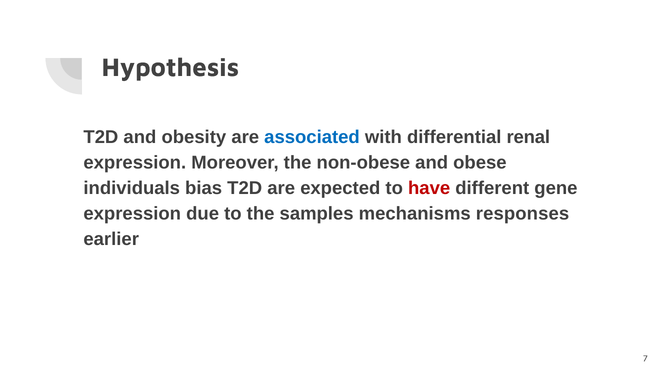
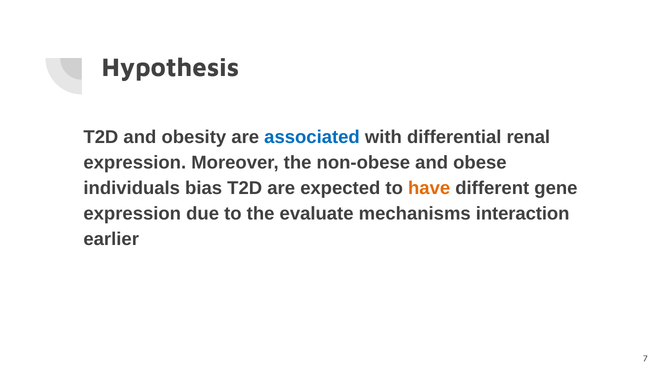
have colour: red -> orange (429, 188)
samples: samples -> evaluate (317, 214)
responses: responses -> interaction (523, 214)
